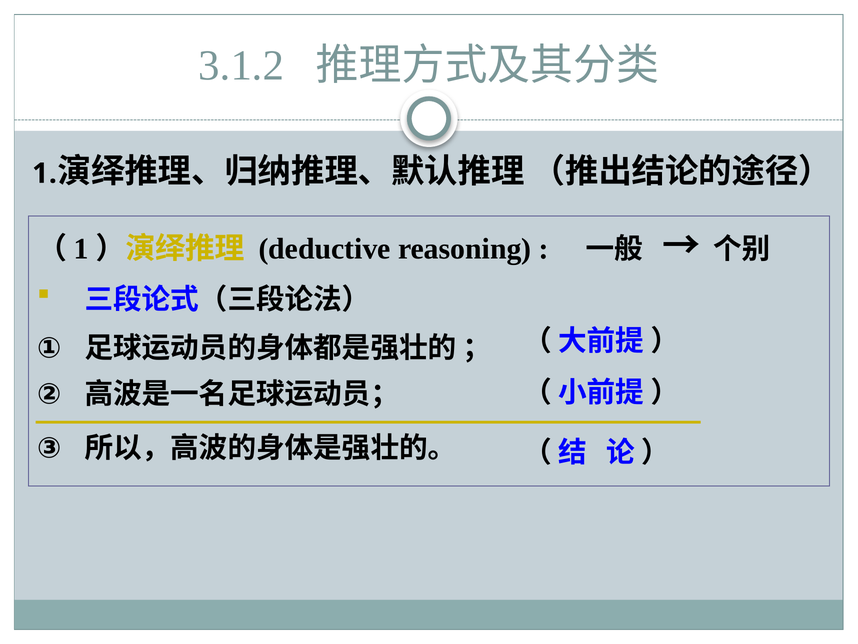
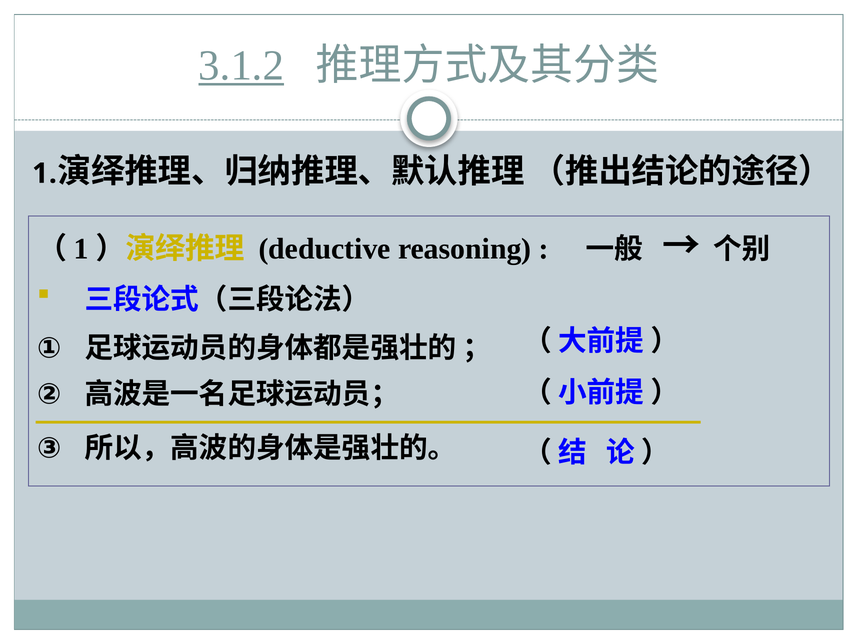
3.1.2 underline: none -> present (241, 66)
